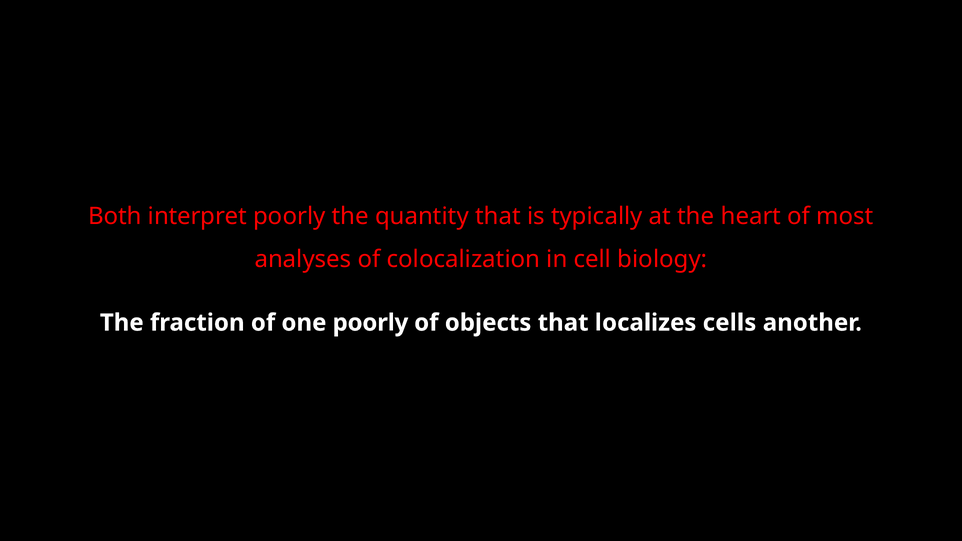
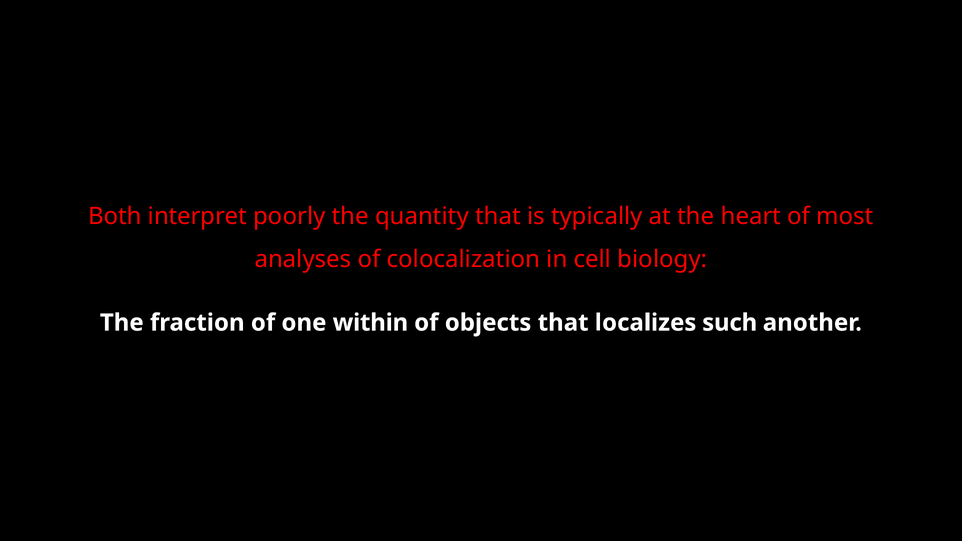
one poorly: poorly -> within (370, 323)
cells: cells -> such (730, 323)
